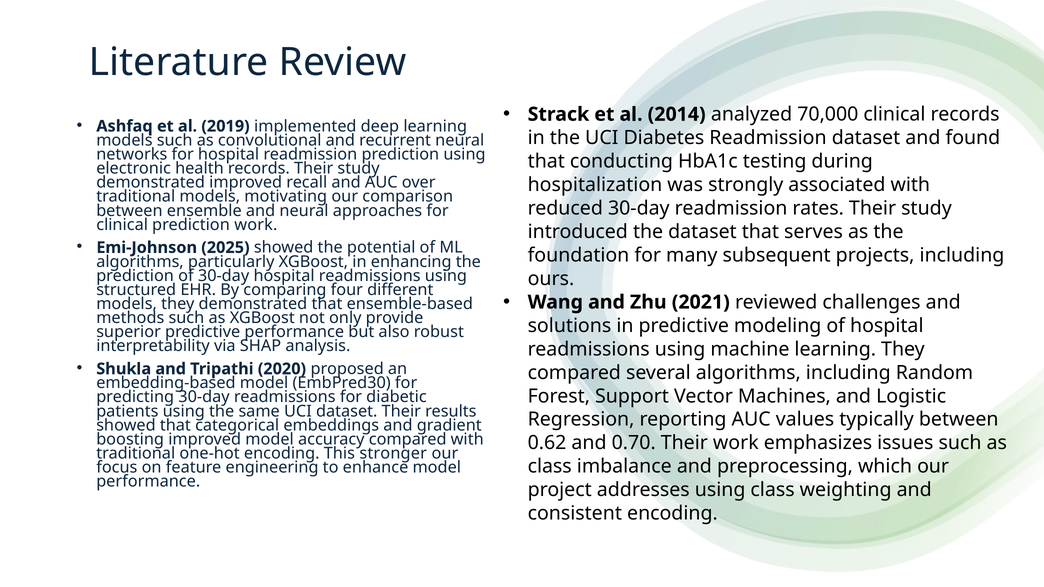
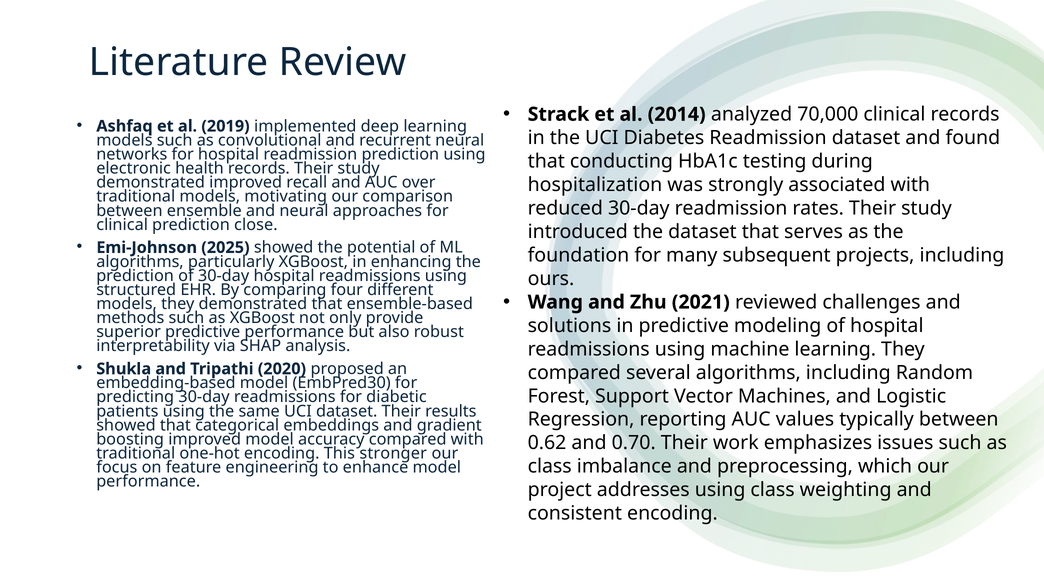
prediction work: work -> close (256, 225)
